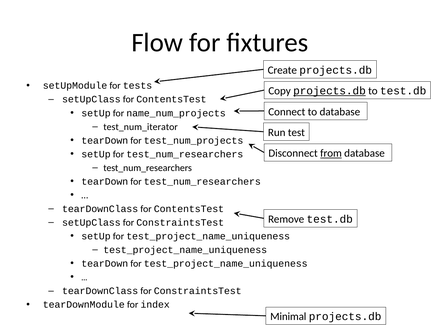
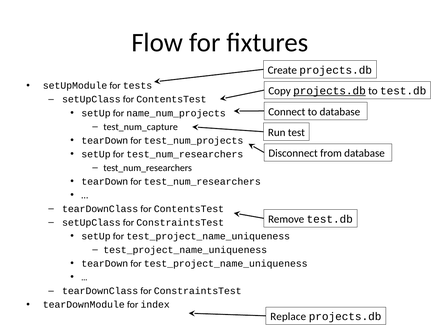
test_num_iterator: test_num_iterator -> test_num_capture (141, 127)
from underline: present -> none (331, 153)
Minimal: Minimal -> Replace (288, 317)
